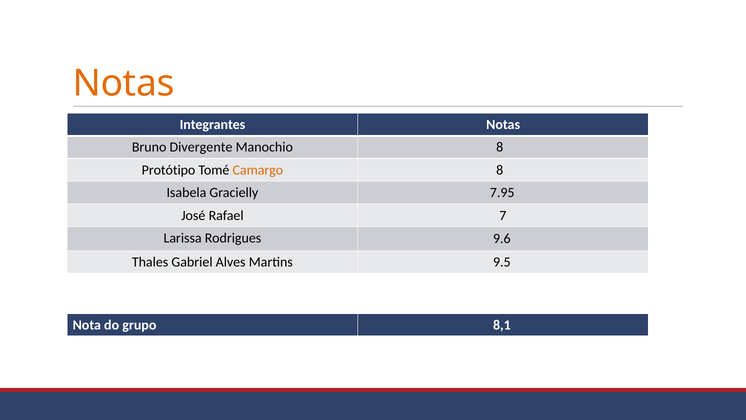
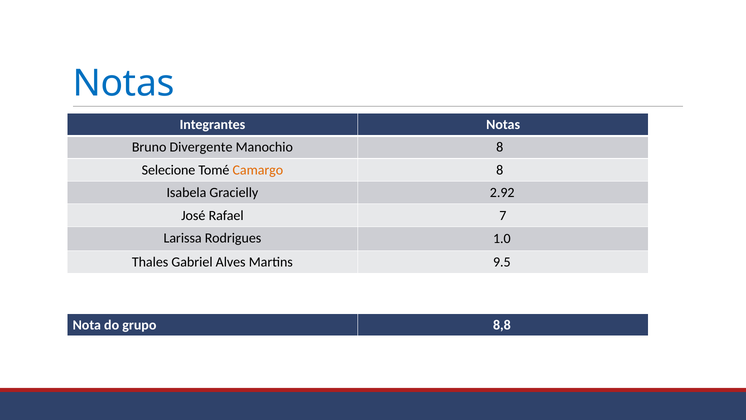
Notas colour: orange -> blue (124, 84)
Protótipo: Protótipo -> Selecione (169, 170)
7.95: 7.95 -> 2.92 (502, 193)
9.6: 9.6 -> 1.0 (502, 239)
8,1: 8,1 -> 8,8 (502, 325)
